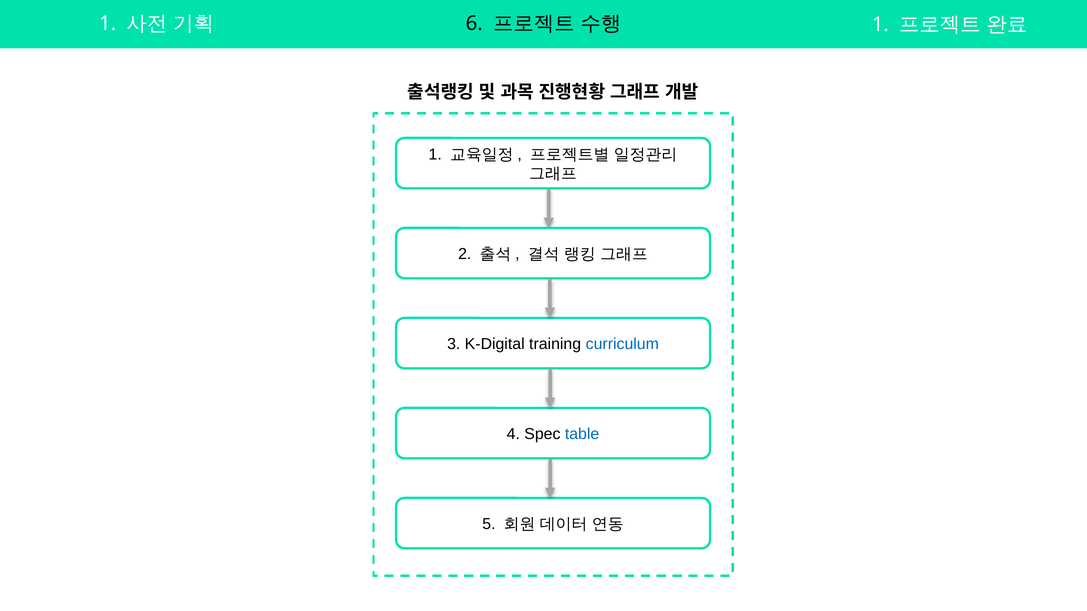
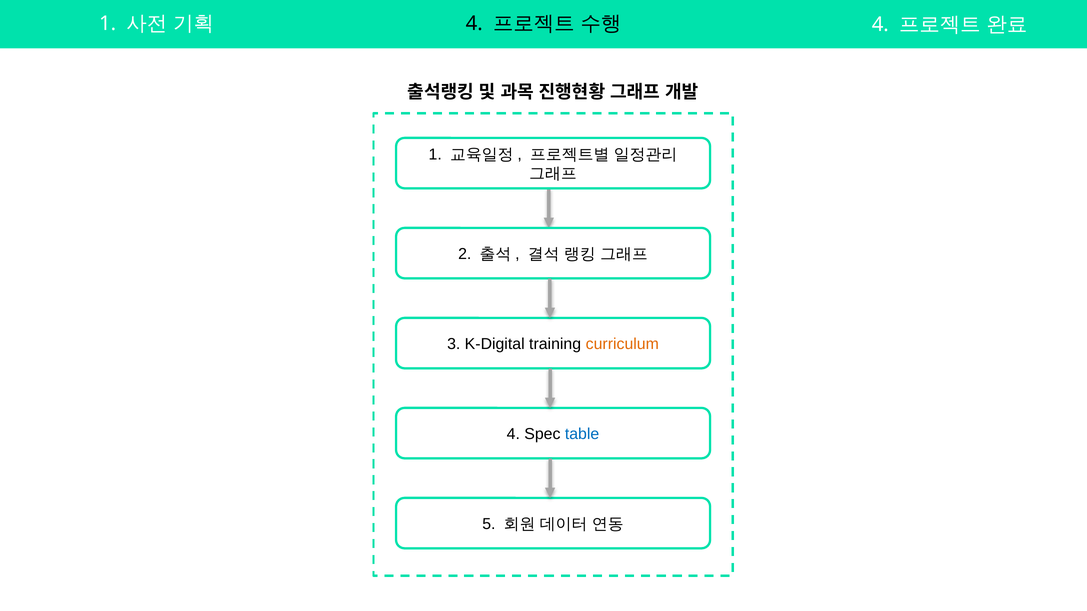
6: 6 -> 4 (474, 23)
1: 1 -> 4 (880, 25)
curriculum colour: blue -> orange (622, 344)
